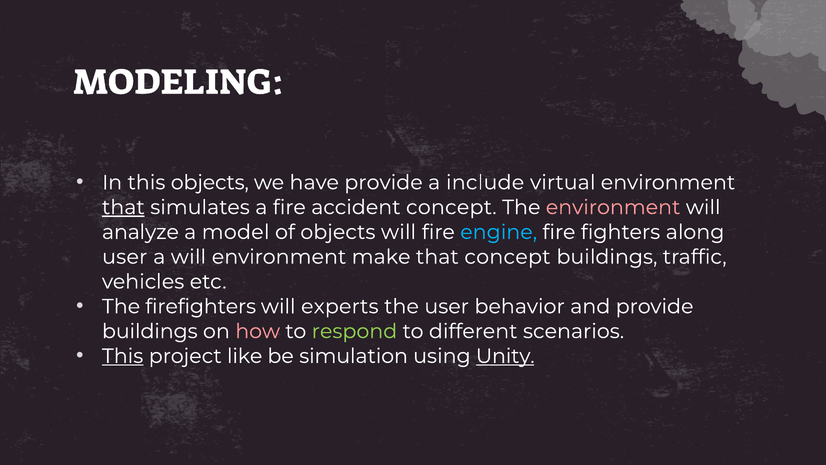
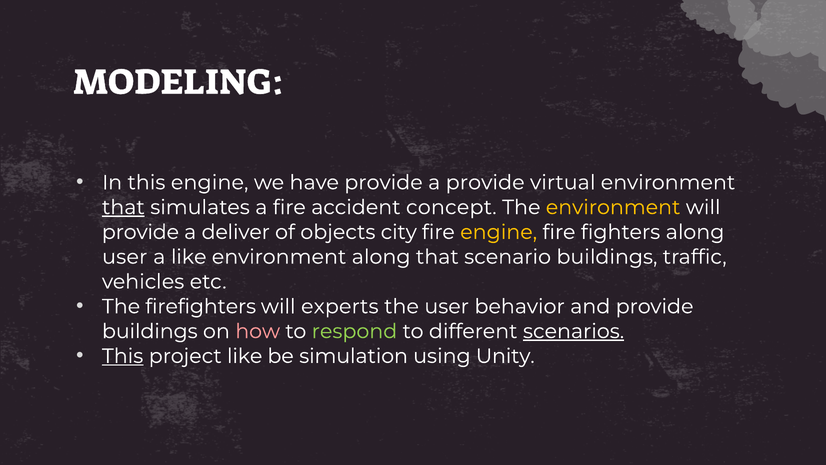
this objects: objects -> engine (210, 182)
a include: include -> provide (485, 182)
environment colour: pink -> yellow (613, 207)
analyze: analyze -> provide (140, 232)
model: model -> deliver (236, 232)
objects will: will -> city (399, 232)
engine colour: light blue -> yellow (499, 232)
a will: will -> like (189, 257)
environment make: make -> along (381, 257)
that concept: concept -> scenario (508, 257)
scenarios underline: none -> present (574, 331)
Unity underline: present -> none (505, 356)
